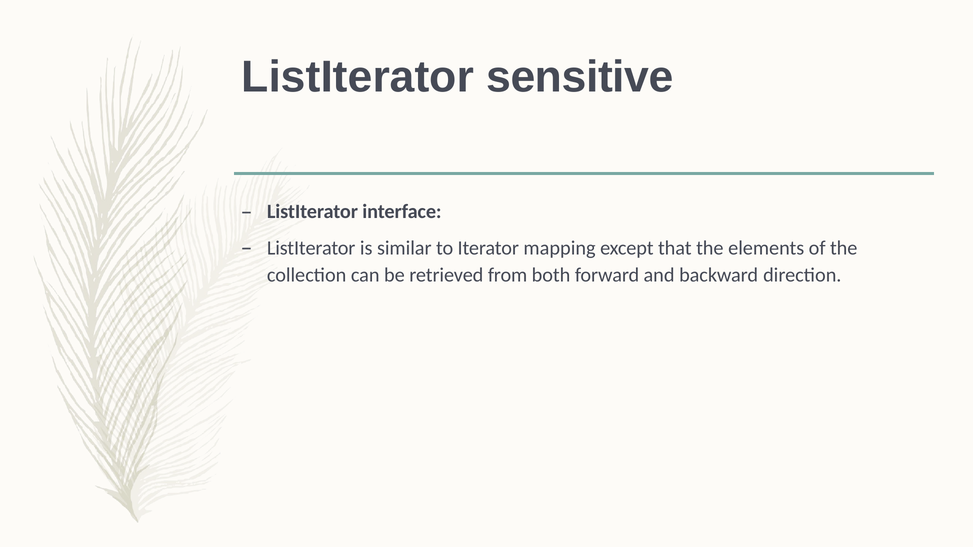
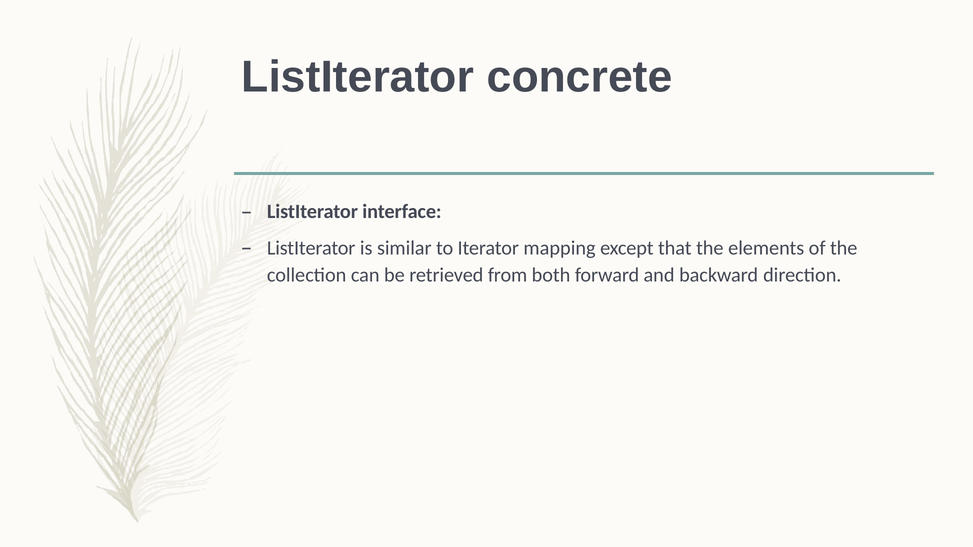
sensitive: sensitive -> concrete (580, 77)
